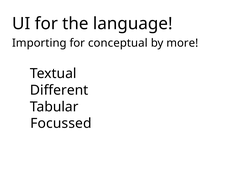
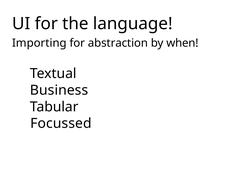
conceptual: conceptual -> abstraction (118, 43)
more: more -> when (182, 43)
Different: Different -> Business (59, 90)
